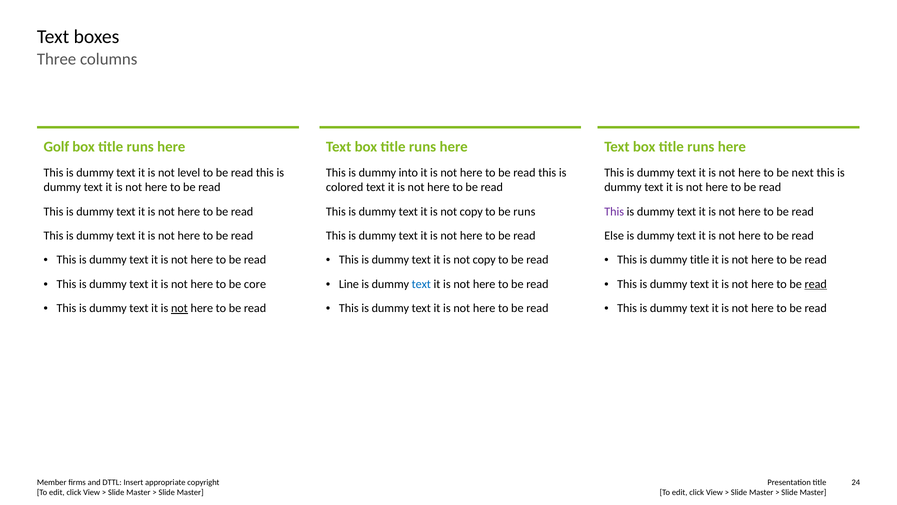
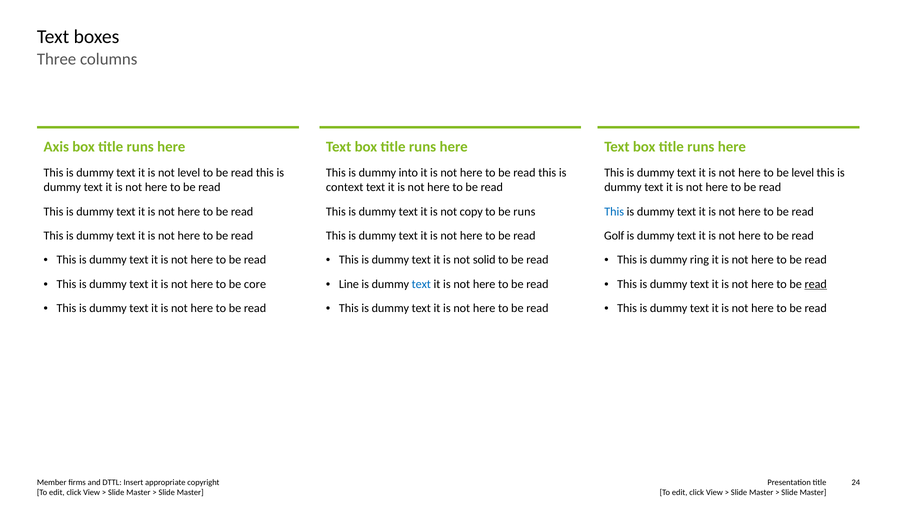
Golf: Golf -> Axis (56, 147)
be next: next -> level (803, 172)
colored: colored -> context (345, 187)
This colour: purple -> blue (614, 211)
Else: Else -> Golf (614, 235)
copy: copy -> solid (484, 260)
dummy title: title -> ring (700, 260)
not underline: present -> none (179, 308)
